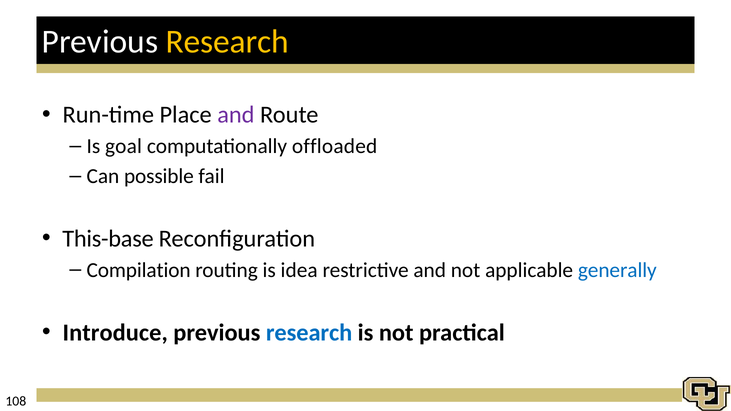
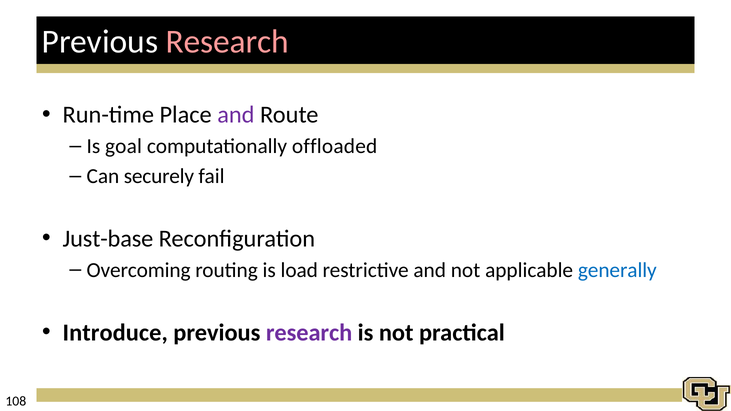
Research colour: yellow -> pink (227, 42)
possible: possible -> securely (159, 176)
This-base: This-base -> Just-base (108, 239)
Compilation: Compilation -> Overcoming (139, 270)
idea: idea -> load (299, 270)
research colour: blue -> purple (309, 333)
